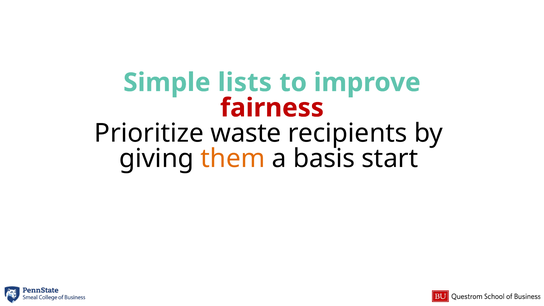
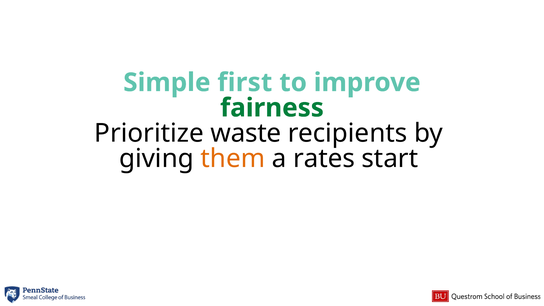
lists: lists -> first (245, 83)
fairness colour: red -> green (272, 108)
basis: basis -> rates (324, 159)
